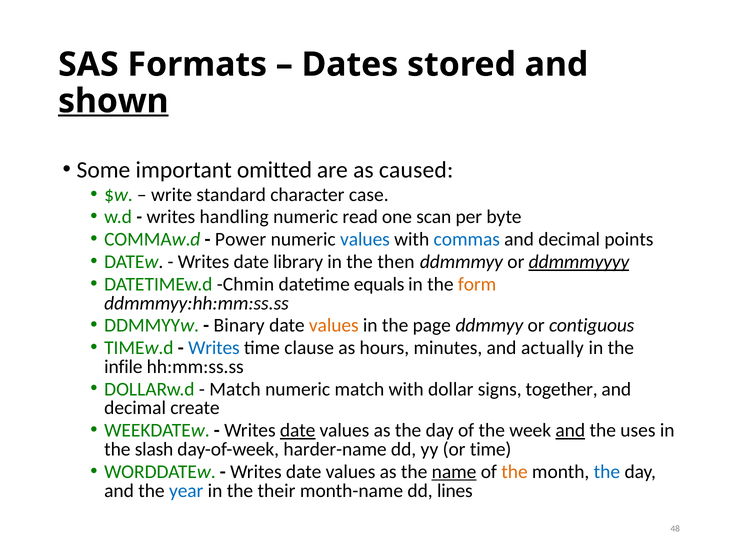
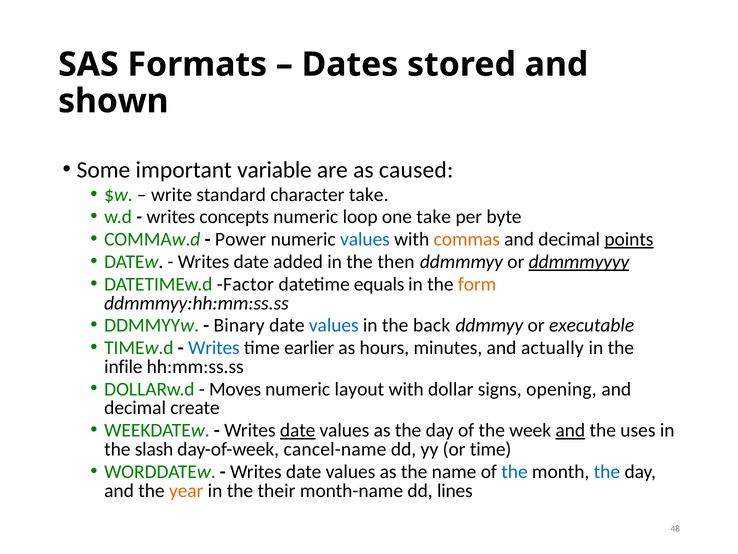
shown underline: present -> none (113, 101)
omitted: omitted -> variable (275, 170)
character case: case -> take (369, 195)
handling: handling -> concepts (234, 217)
read: read -> loop (360, 217)
one scan: scan -> take (434, 217)
commas colour: blue -> orange (467, 239)
points underline: none -> present (629, 239)
library: library -> added (298, 262)
Chmin: Chmin -> Factor (245, 284)
values colour: orange -> blue (334, 325)
page: page -> back (432, 325)
contiguous: contiguous -> executable (592, 325)
clause: clause -> earlier (309, 347)
Match: Match -> Moves (235, 389)
numeric match: match -> layout (359, 389)
together: together -> opening (561, 389)
harder-name: harder-name -> cancel-name (335, 449)
name underline: present -> none (454, 471)
the colour: orange -> blue (514, 471)
year colour: blue -> orange (186, 490)
